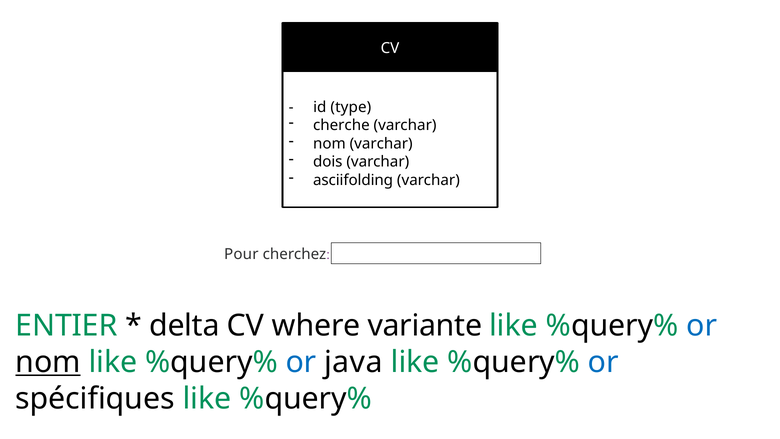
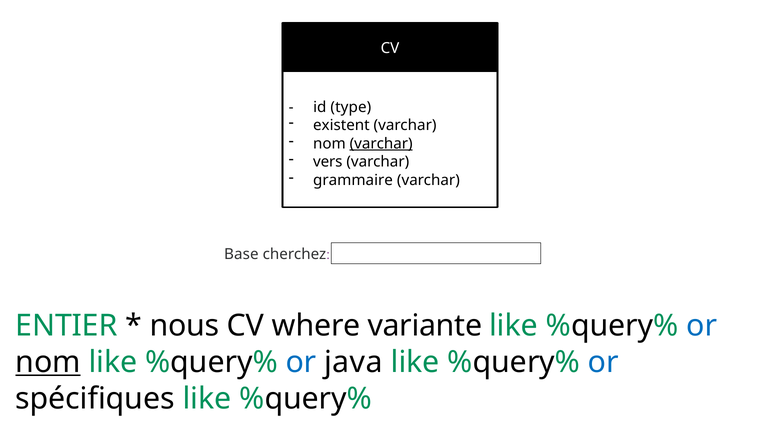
cherche: cherche -> existent (341, 125)
varchar underline: none -> present (381, 144)
dois: dois -> vers (328, 162)
asciifolding: asciifolding -> grammaire (353, 180)
Pour: Pour -> Base (241, 254)
delta: delta -> nous (184, 326)
